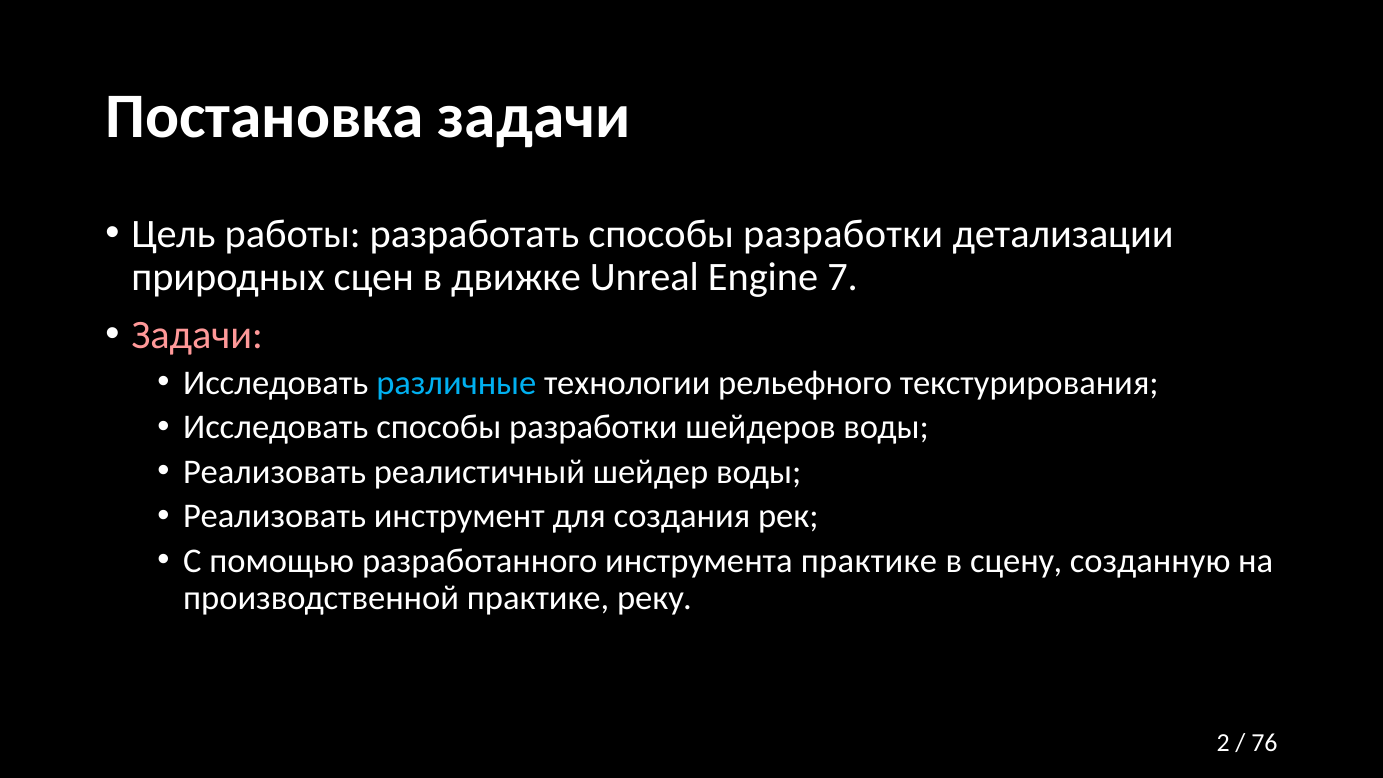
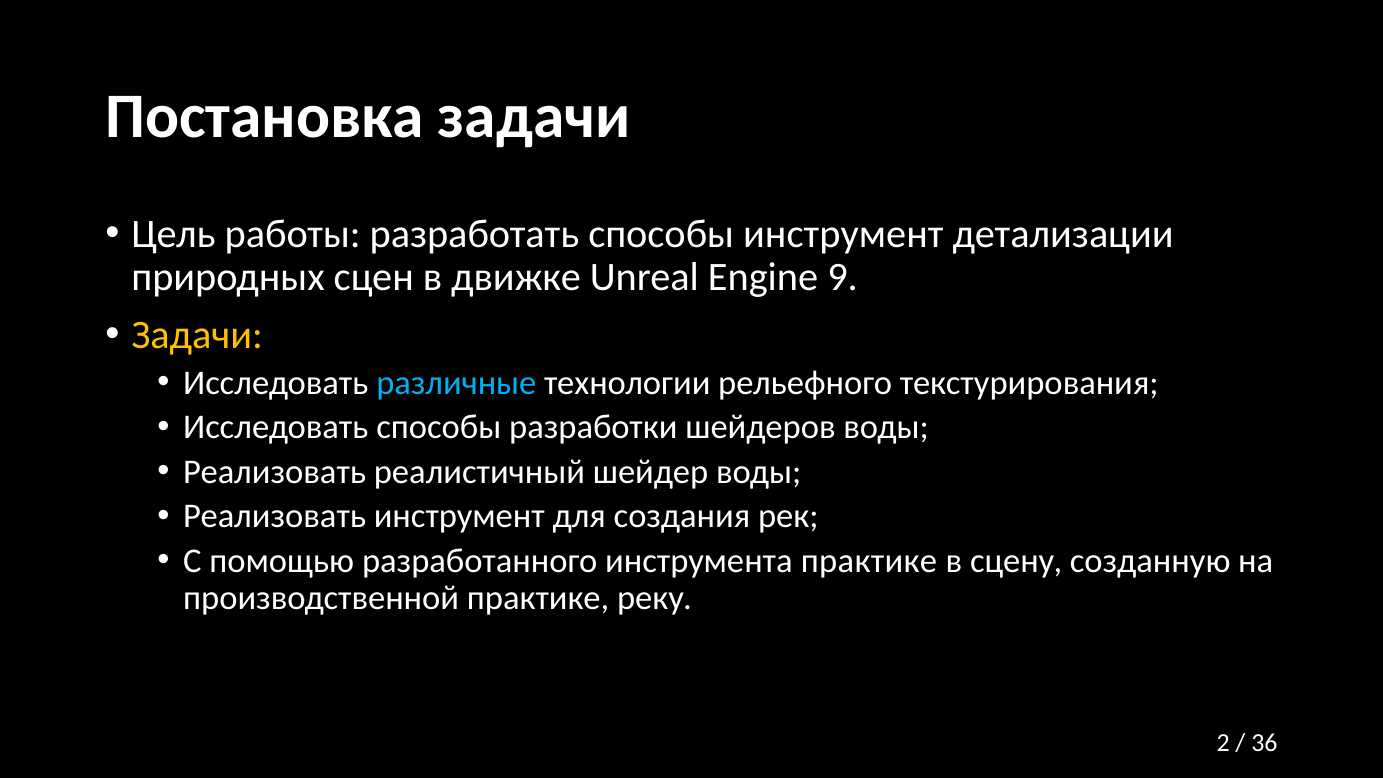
разработать способы разработки: разработки -> инструмент (843, 234)
7: 7 -> 9 (843, 277)
Задачи colour: pink -> yellow (197, 335)
76: 76 -> 36 (1264, 743)
